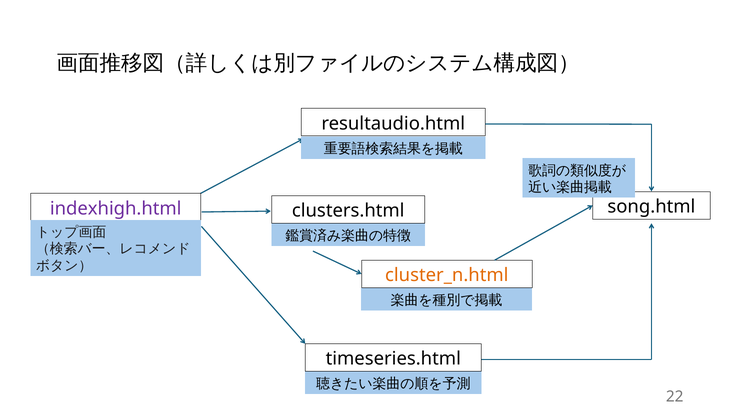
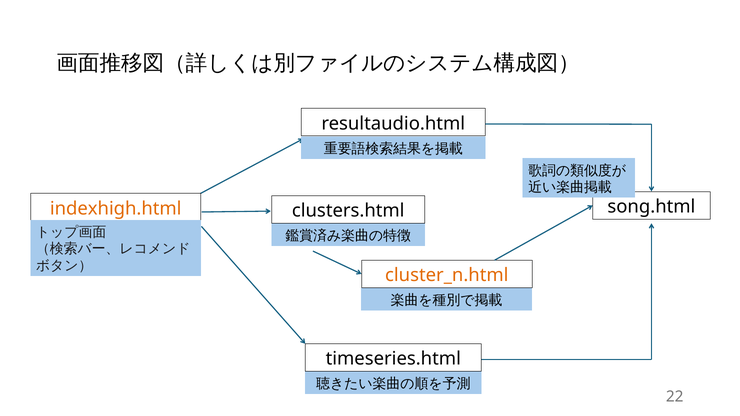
indexhigh.html colour: purple -> orange (116, 209)
